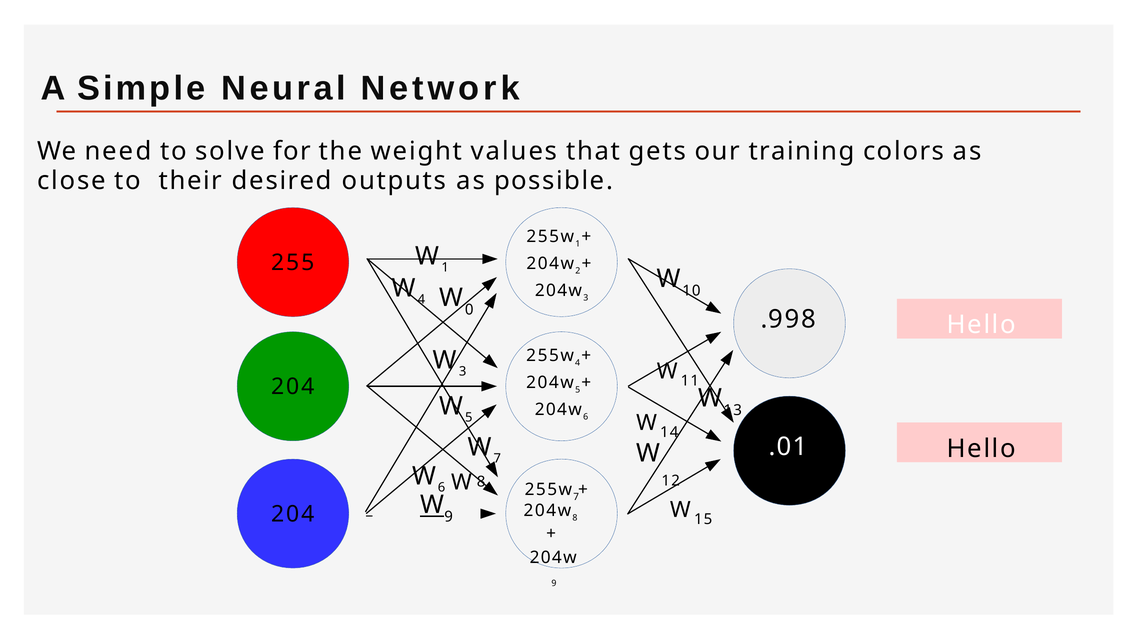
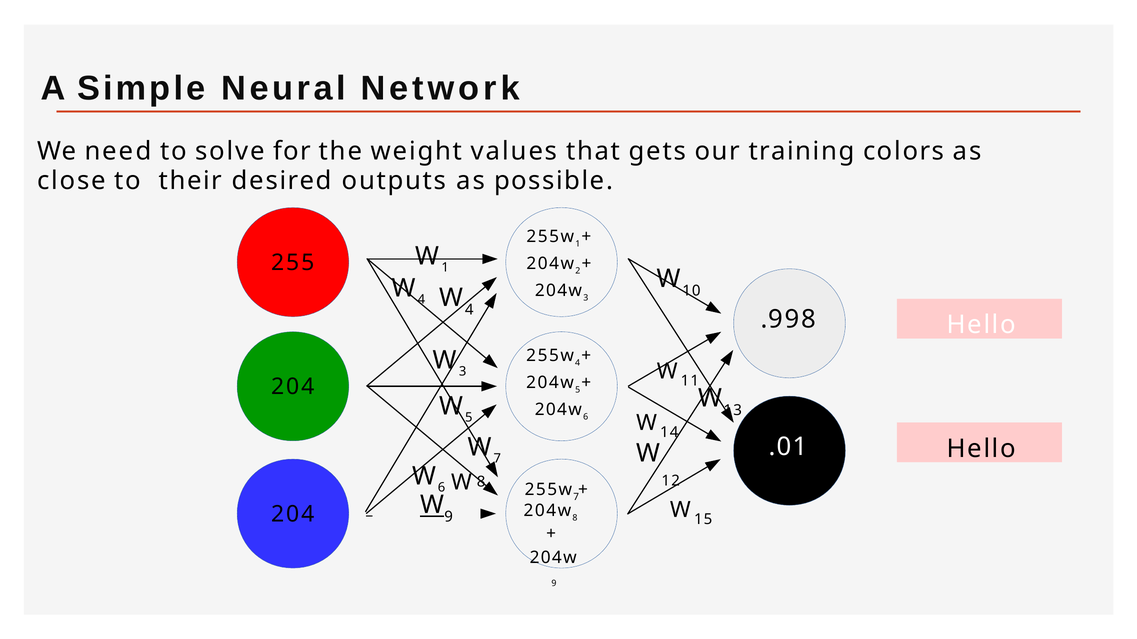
0: 0 -> 4 (469, 310)
